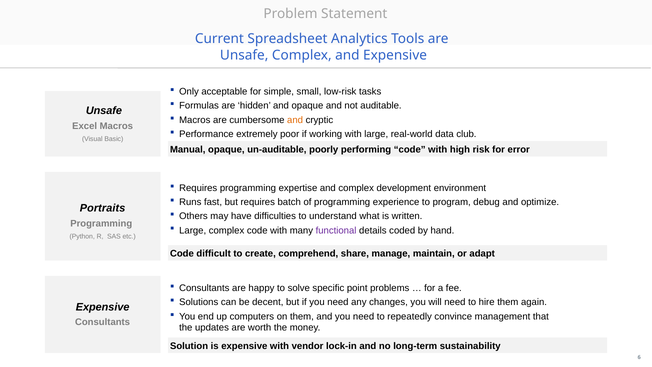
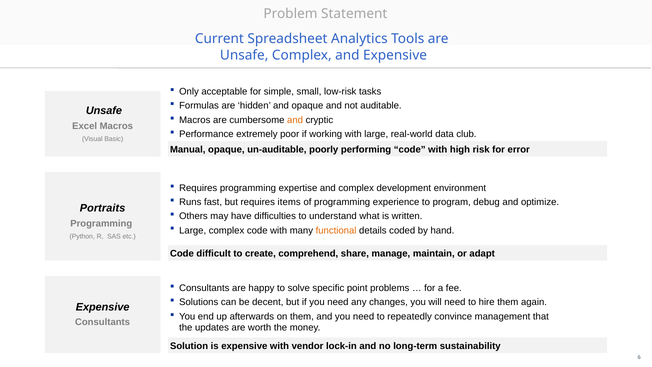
batch: batch -> items (289, 202)
functional colour: purple -> orange (336, 230)
computers: computers -> afterwards (252, 316)
